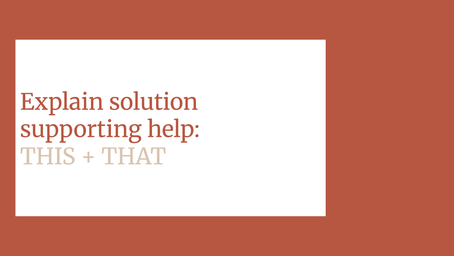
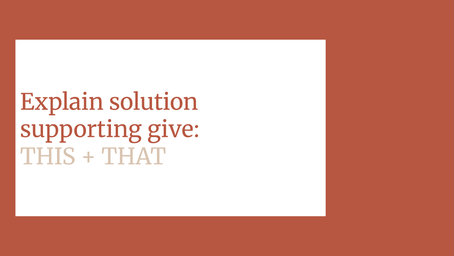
help: help -> give (173, 129)
